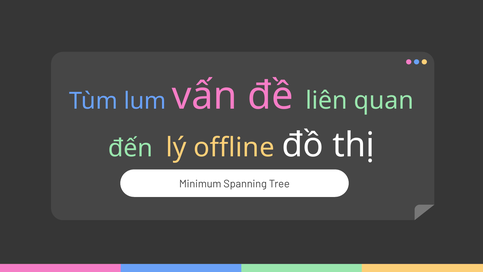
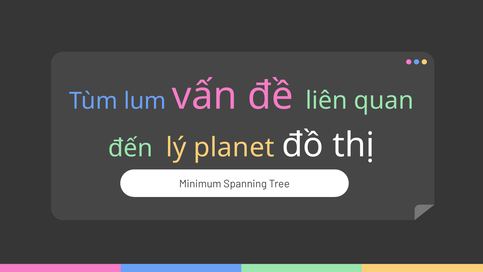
offline: offline -> planet (234, 147)
